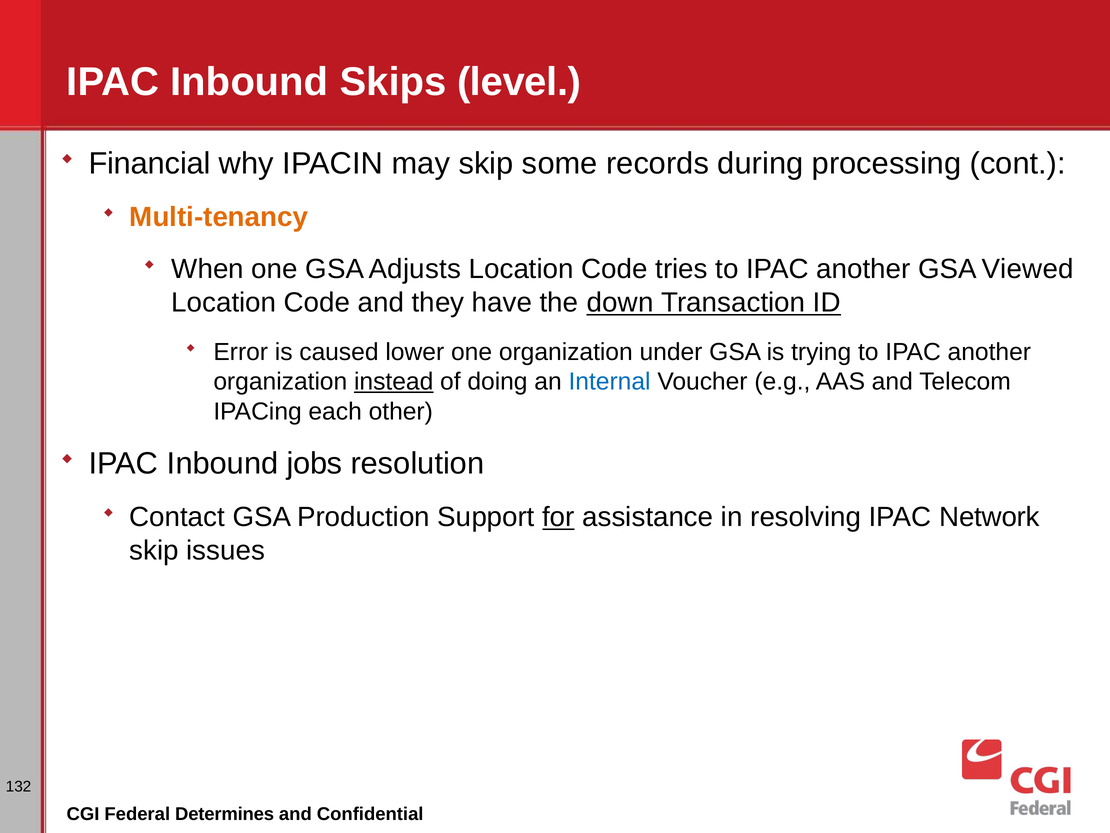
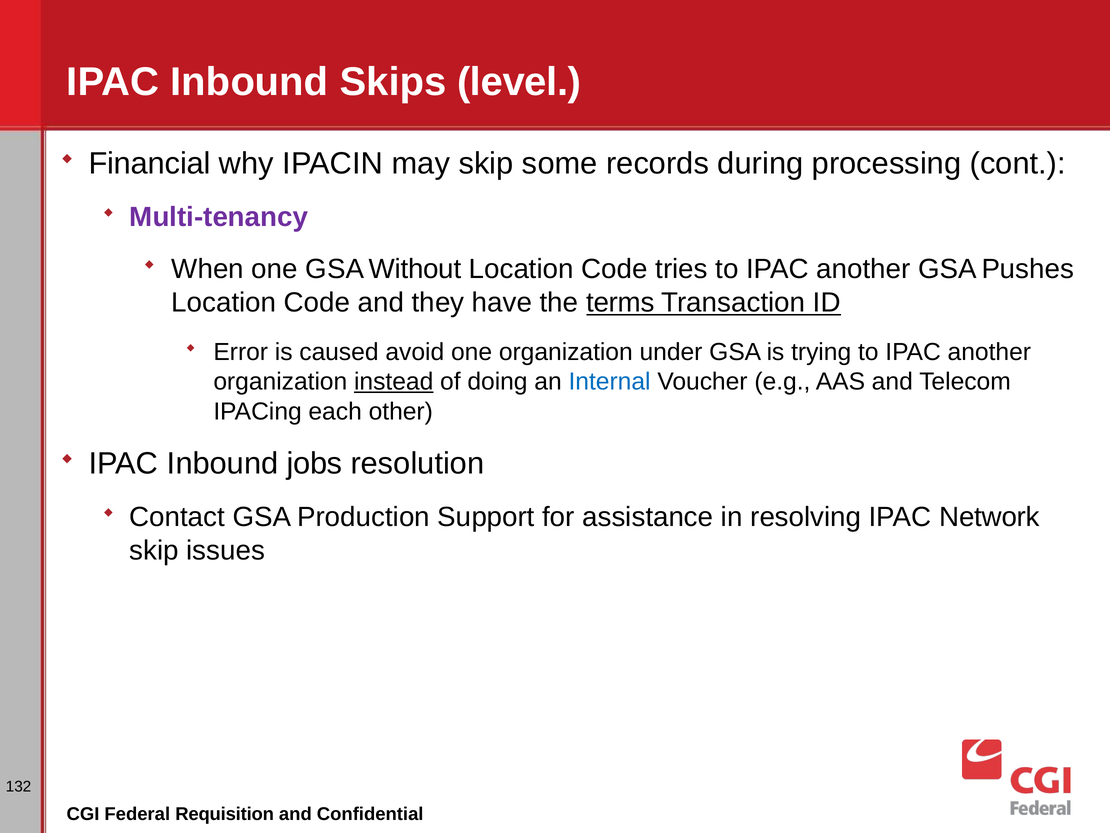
Multi-tenancy colour: orange -> purple (219, 217)
Adjusts: Adjusts -> Without (415, 269)
Viewed: Viewed -> Pushes (1028, 269)
down: down -> terms (620, 302)
lower: lower -> avoid (415, 352)
for underline: present -> none (558, 517)
Determines: Determines -> Requisition (225, 813)
